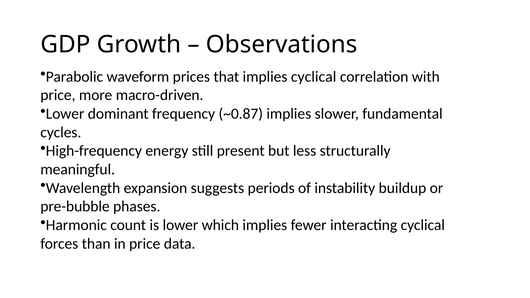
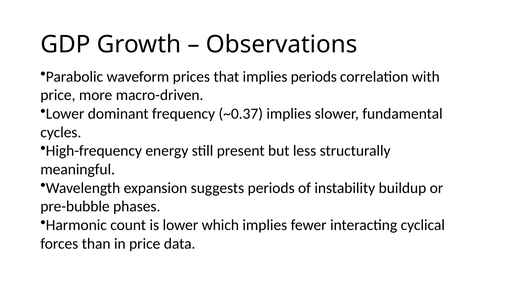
implies cyclical: cyclical -> periods (314, 77)
~0.87: ~0.87 -> ~0.37 (241, 114)
